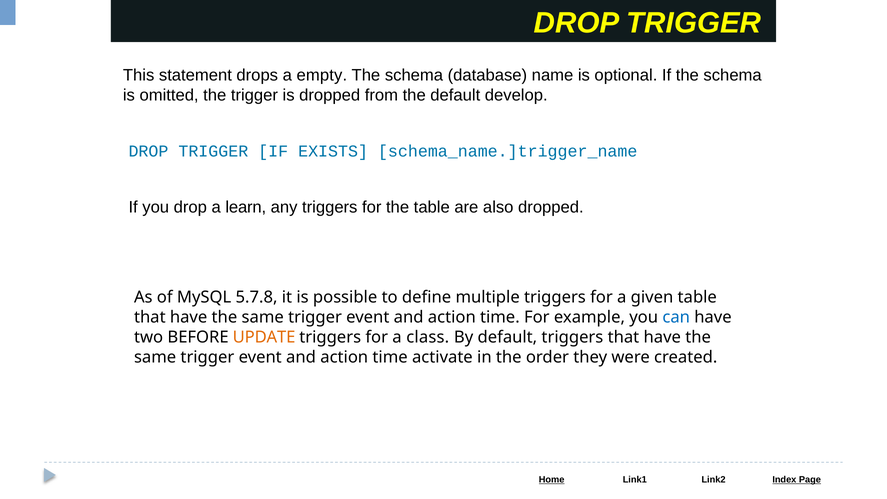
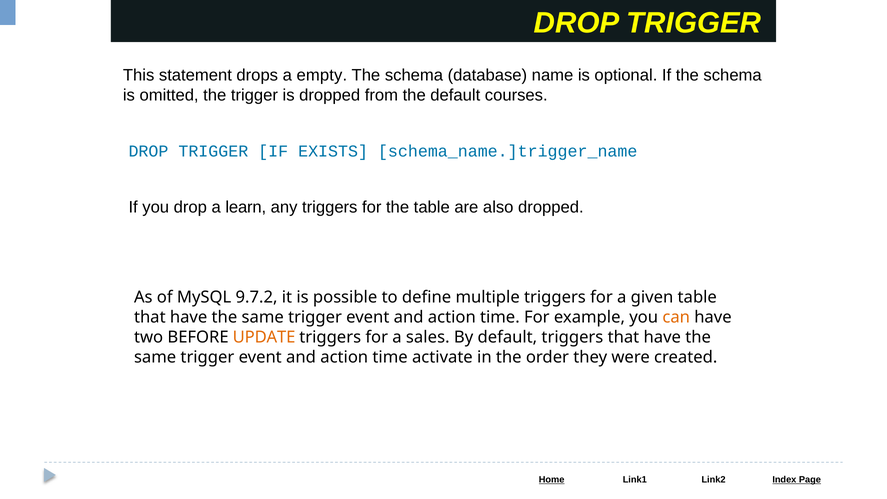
develop: develop -> courses (516, 95)
5.7.8: 5.7.8 -> 9.7.2 (257, 297)
can colour: blue -> orange (676, 317)
class: class -> sales (428, 337)
